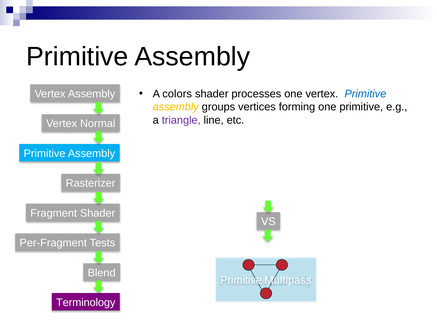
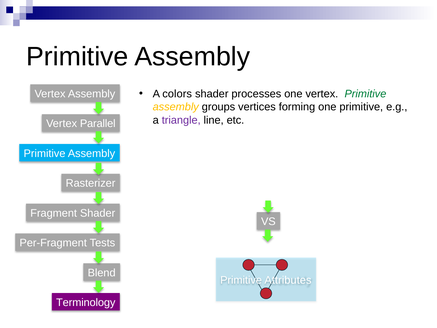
Primitive colour: blue -> green (365, 94)
Normal: Normal -> Parallel (98, 124)
Multipass: Multipass -> Attributes (288, 280)
